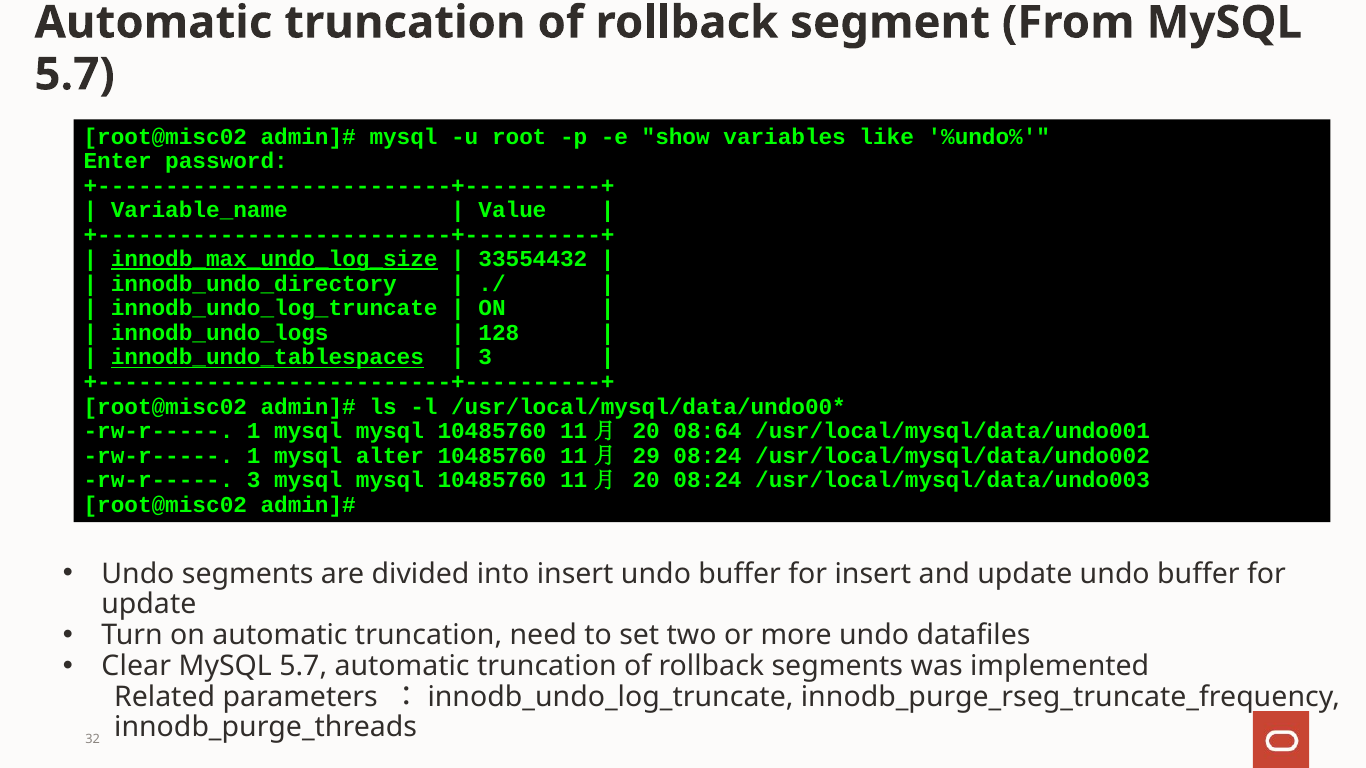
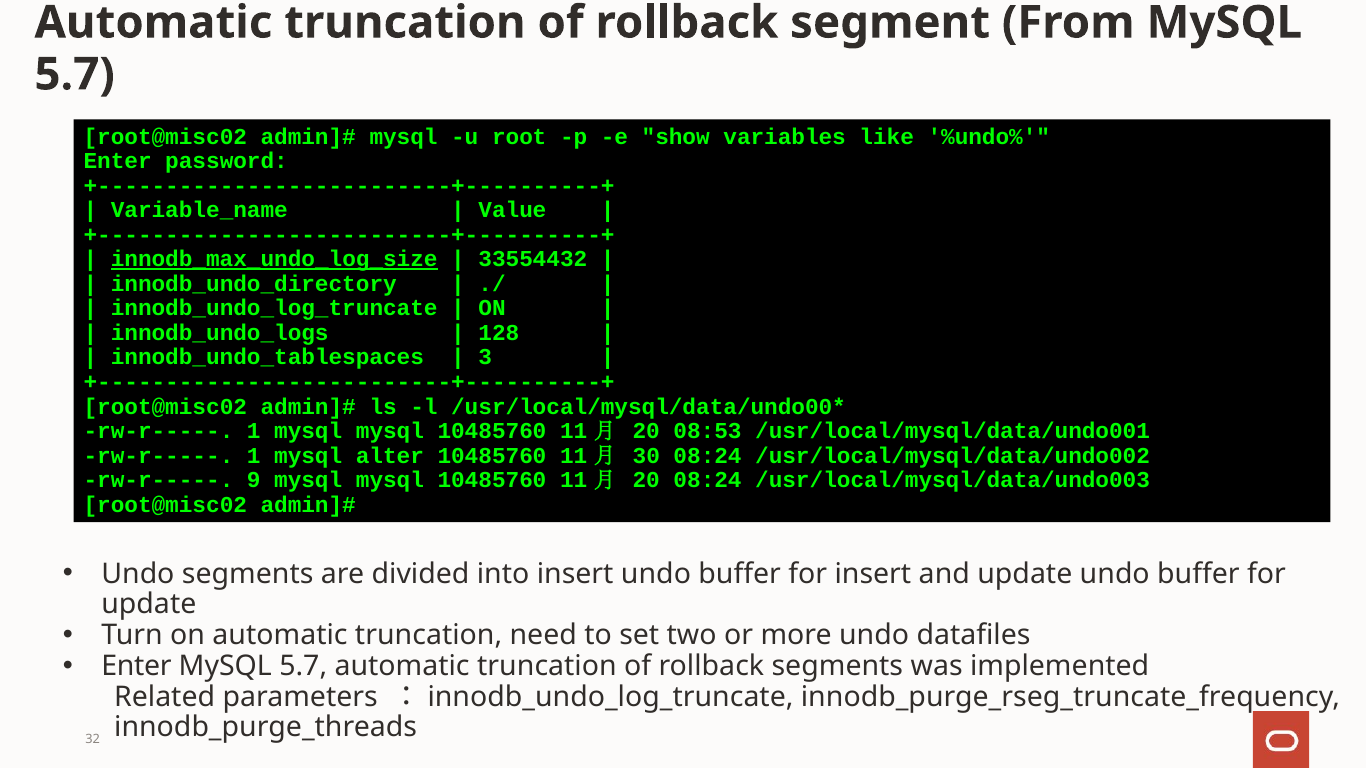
innodb_undo_tablespaces underline: present -> none (267, 358)
08:64: 08:64 -> 08:53 (708, 431)
29: 29 -> 30 (646, 456)
rw-r----- 3: 3 -> 9 (254, 480)
Clear: Clear -> Enter (136, 666)
